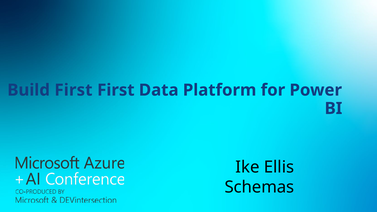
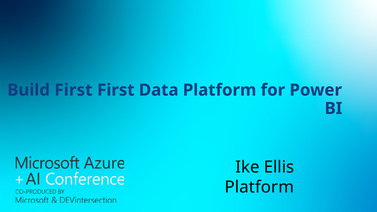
Schemas: Schemas -> Platform (259, 187)
